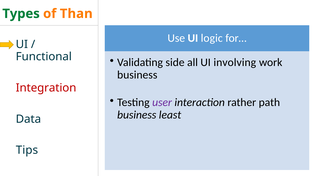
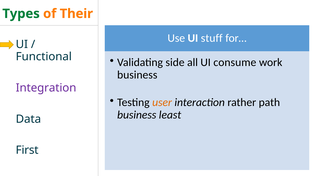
Than: Than -> Their (76, 14)
logic: logic -> stuff (212, 38)
involving: involving -> consume (235, 63)
Integration colour: red -> purple (46, 88)
user colour: purple -> orange (162, 103)
Tips: Tips -> First (27, 151)
